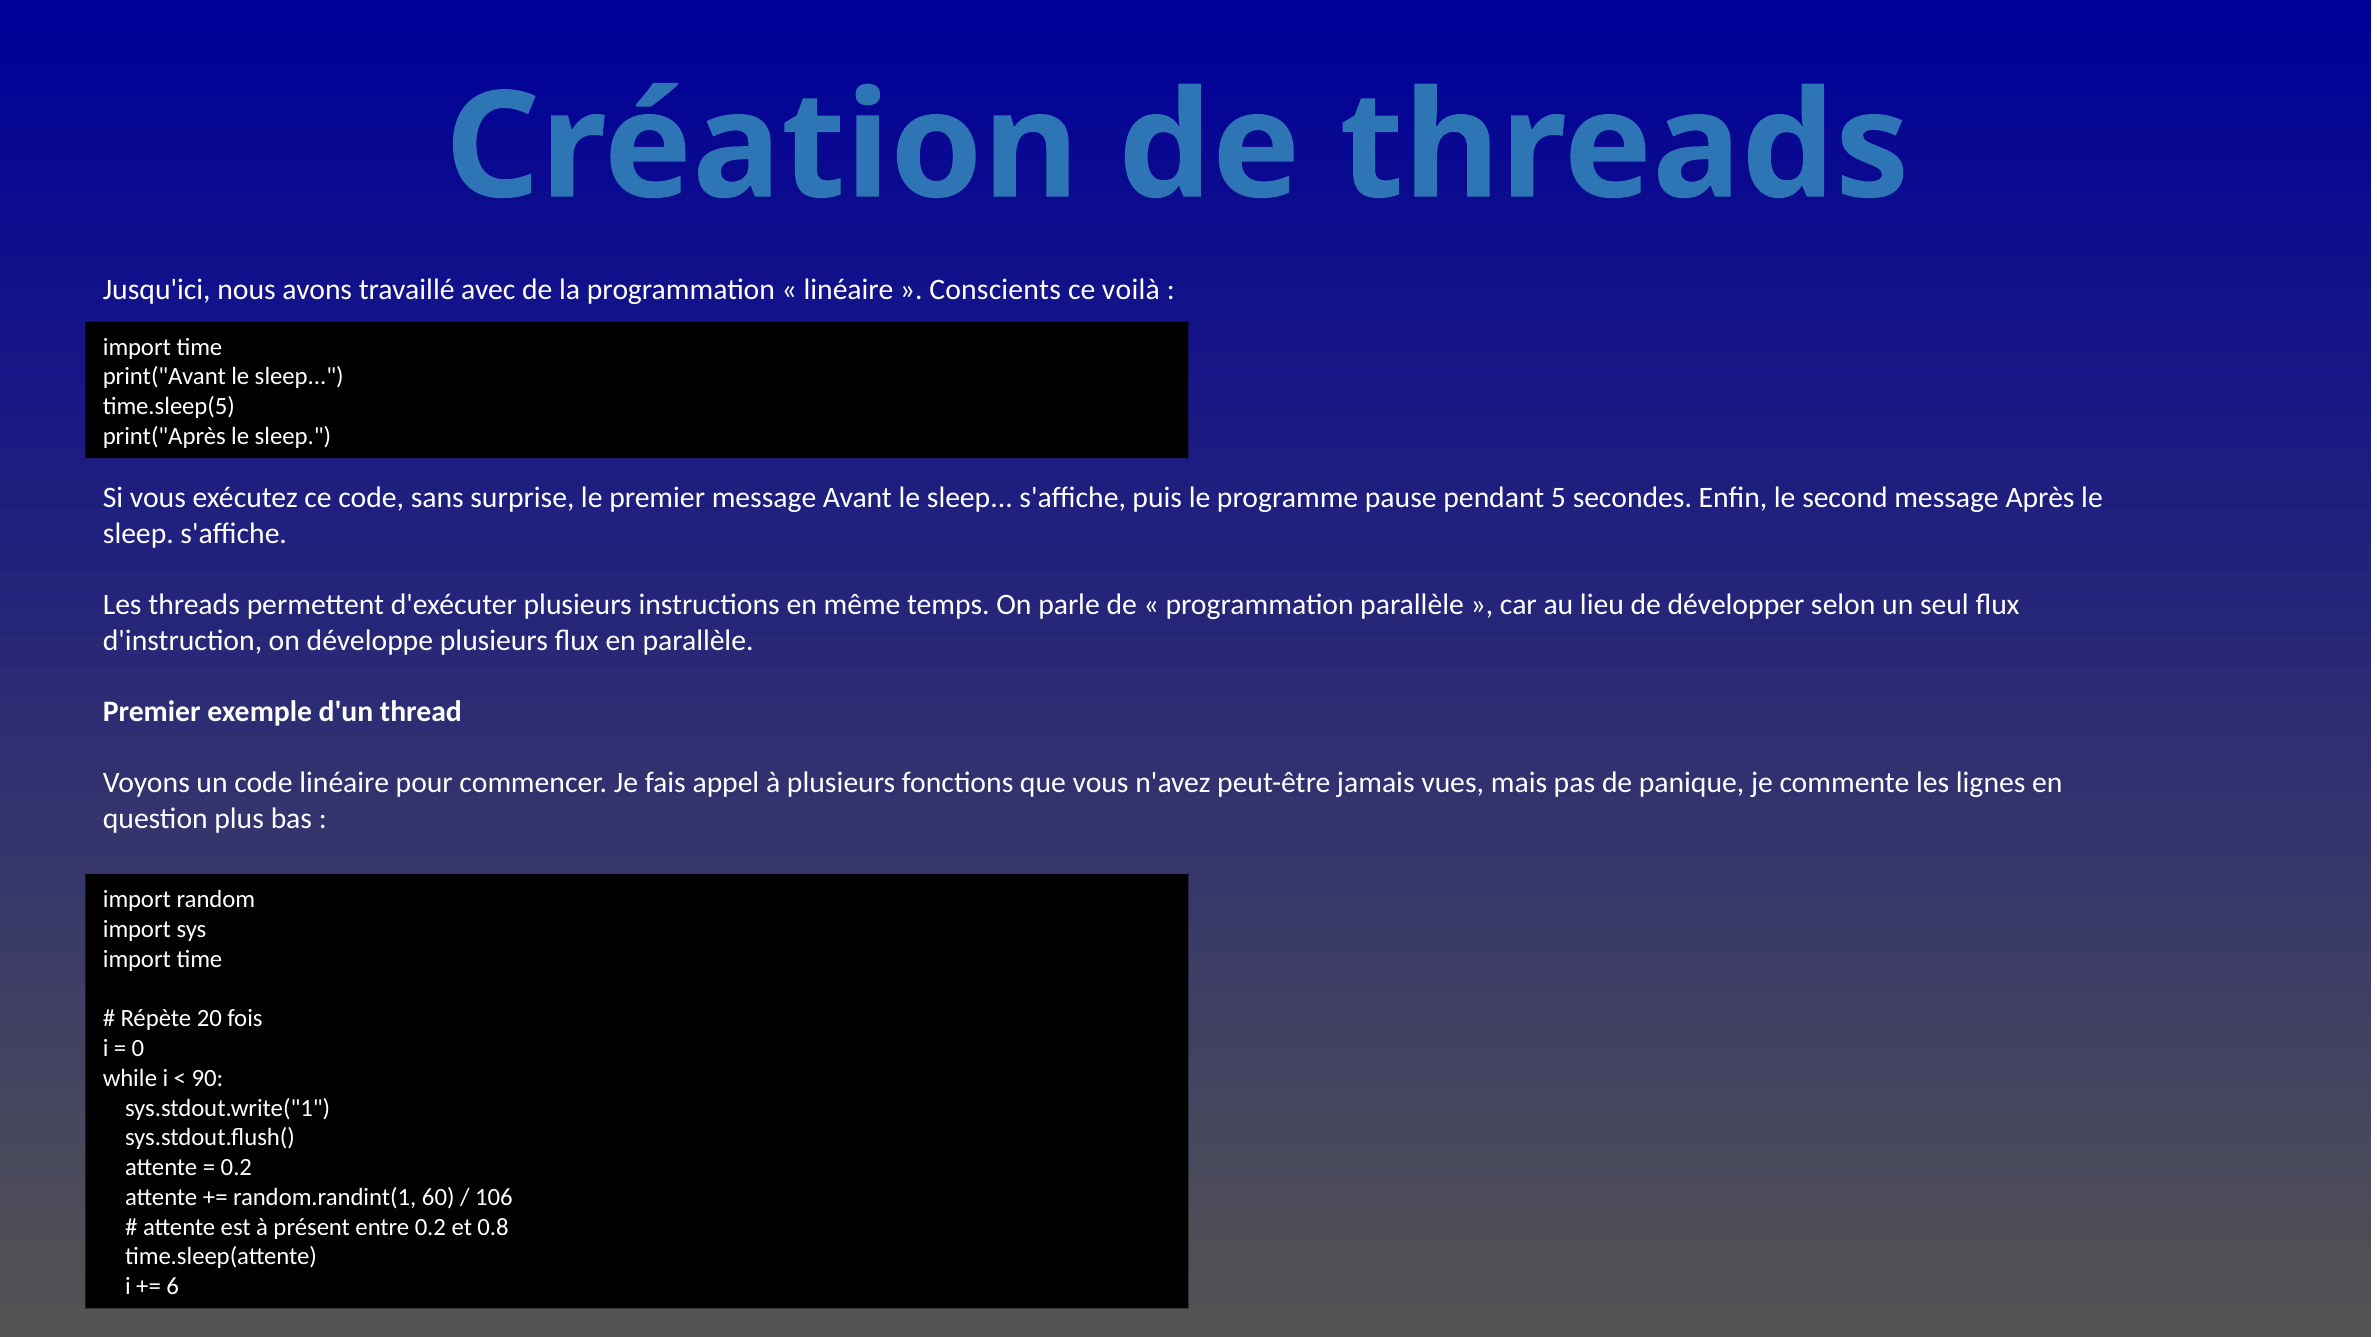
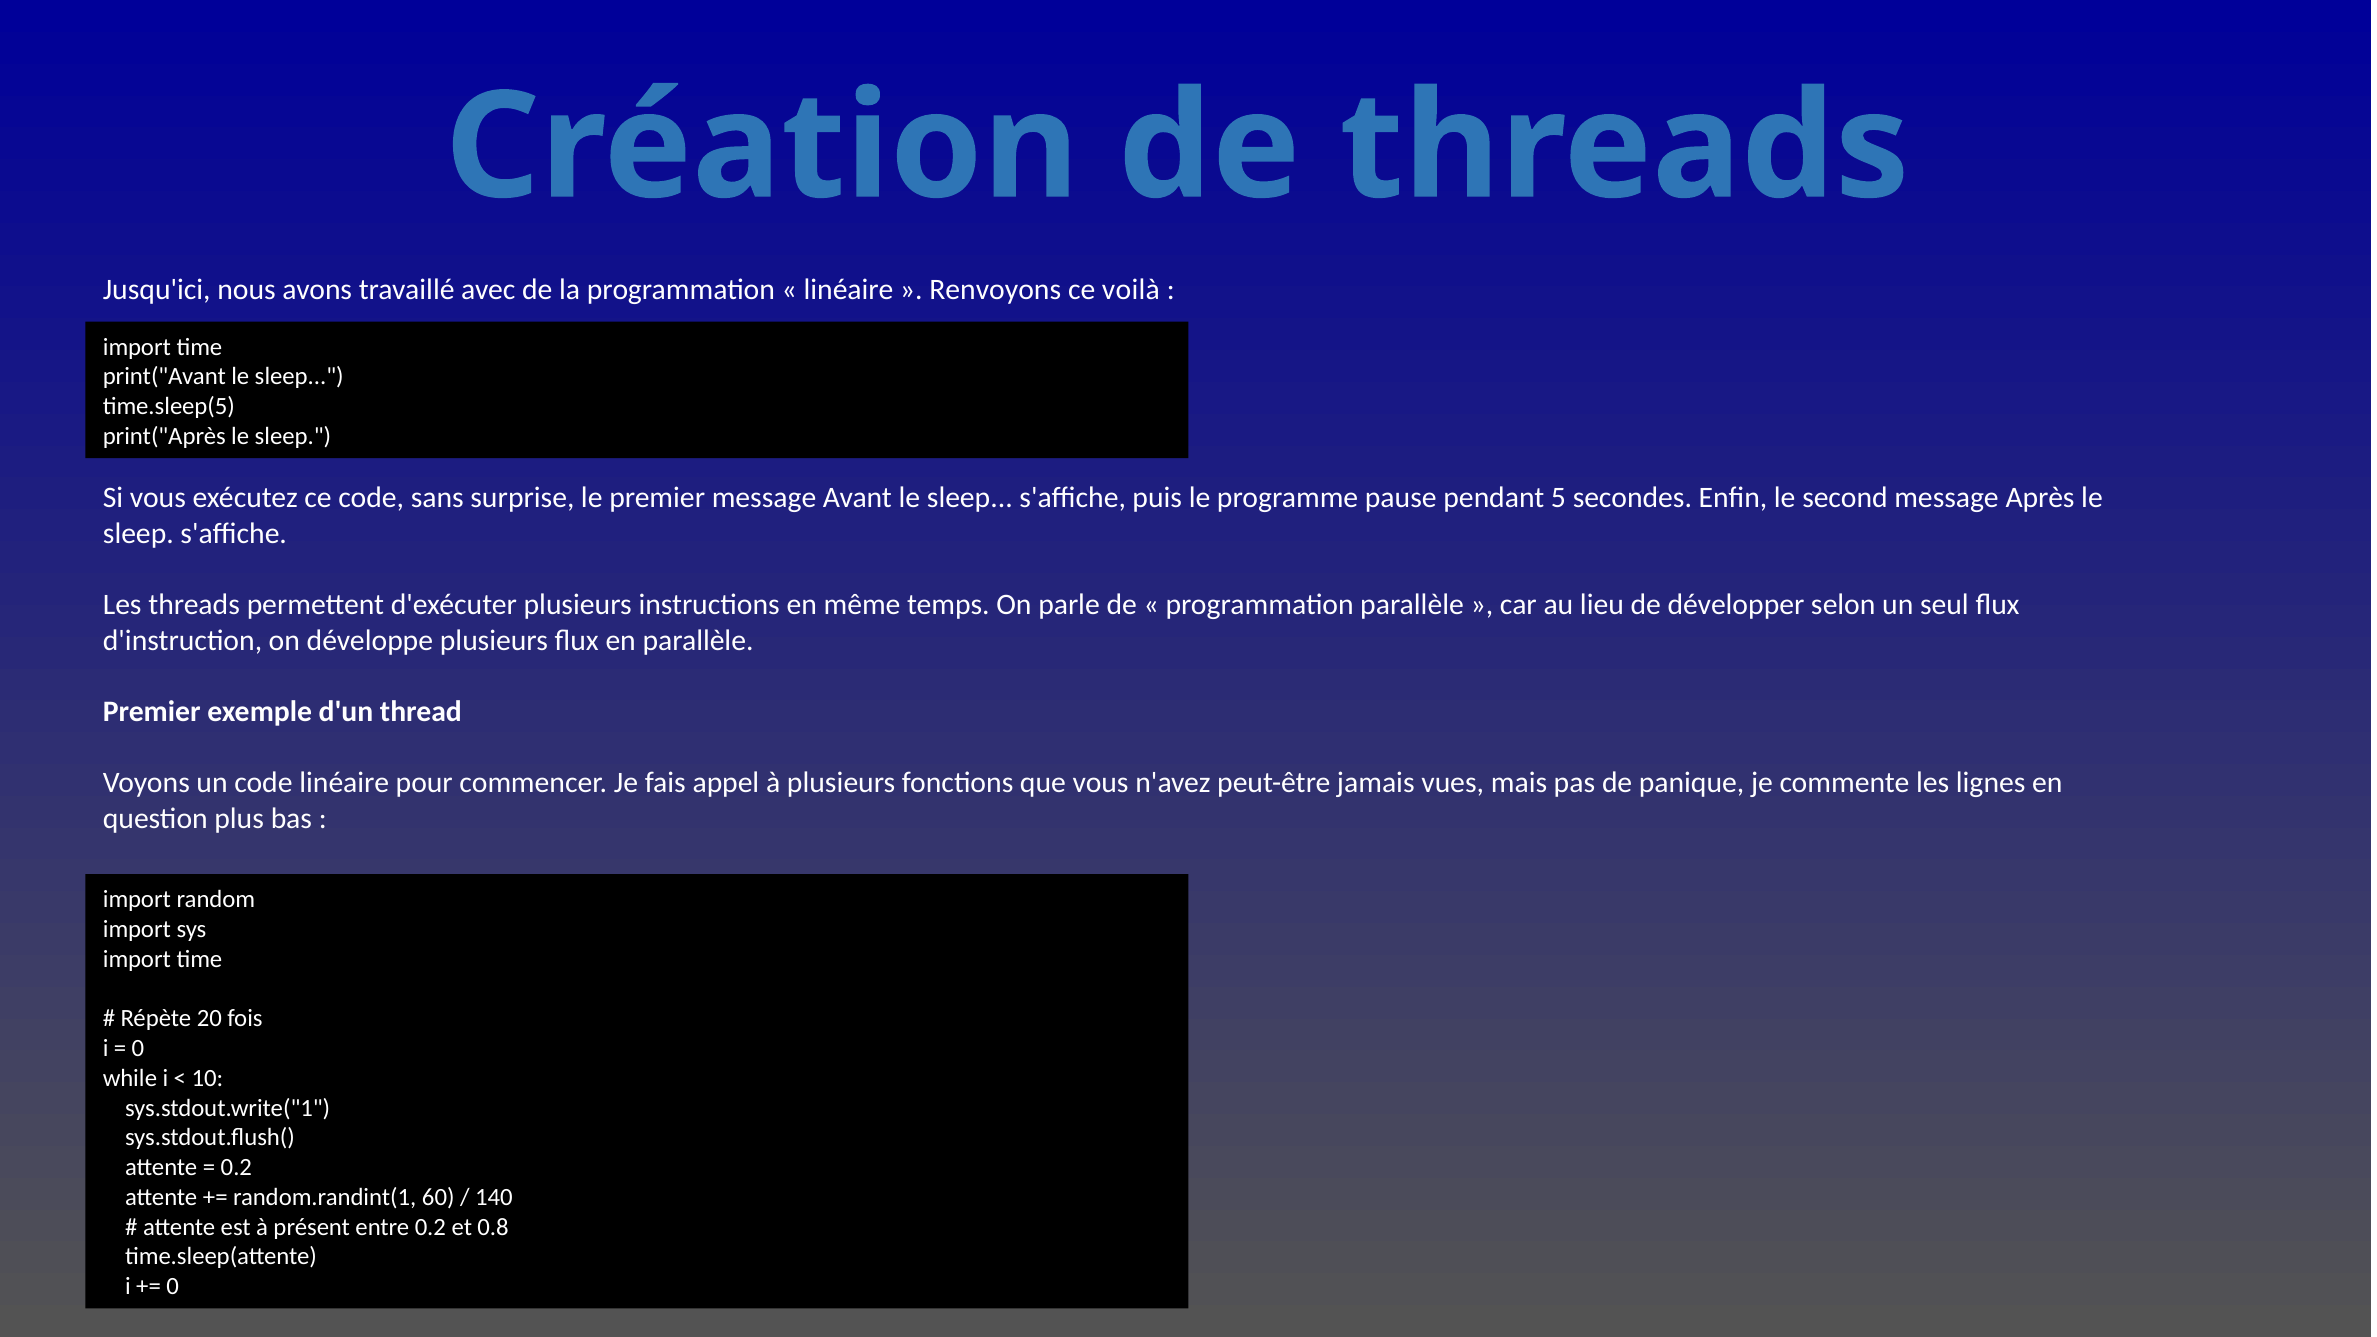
Conscients: Conscients -> Renvoyons (995, 290)
90: 90 -> 10 (208, 1078)
106: 106 -> 140 (494, 1197)
6: 6 -> 0 (173, 1286)
